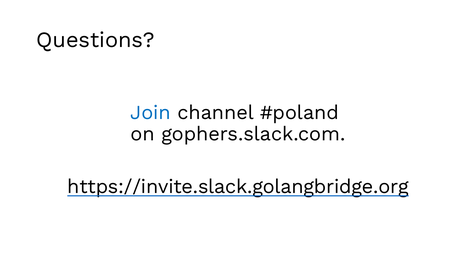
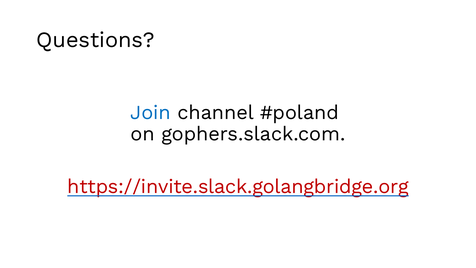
https://invite.slack.golangbridge.org colour: black -> red (238, 187)
